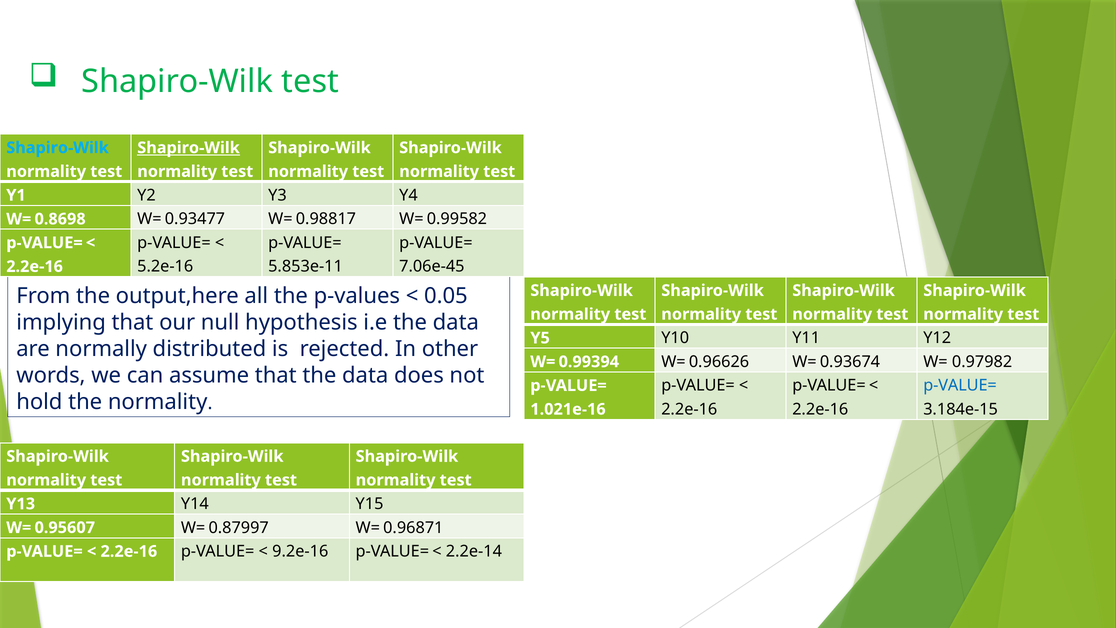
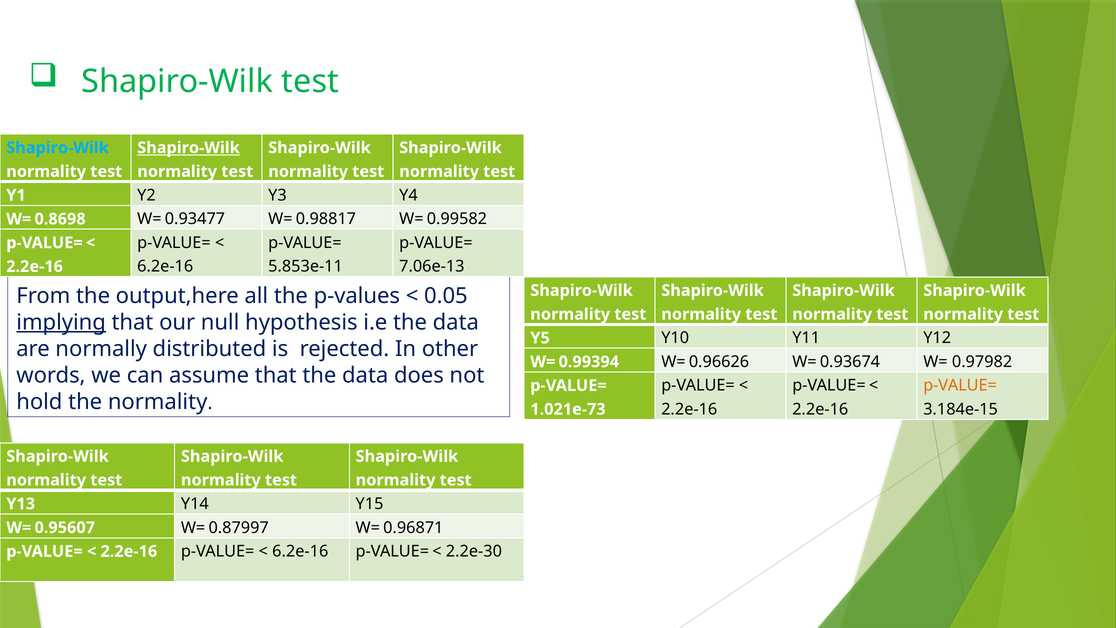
5.2e-16: 5.2e-16 -> 6.2e-16 (165, 266)
7.06e-45: 7.06e-45 -> 7.06e-13 (432, 266)
implying underline: none -> present (61, 322)
p-VALUE= colour: blue -> orange (960, 385)
1.021e-16: 1.021e-16 -> 1.021e-73 (568, 409)
9.2e-16: 9.2e-16 -> 6.2e-16 (300, 551)
2.2e-14: 2.2e-14 -> 2.2e-30 (474, 551)
